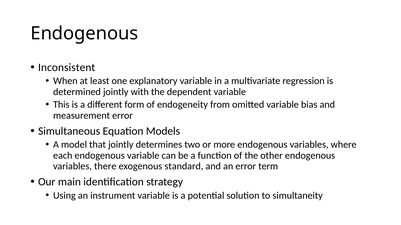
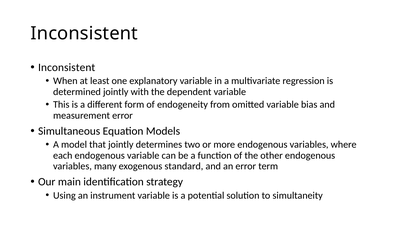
Endogenous: Endogenous -> Inconsistent (84, 34)
there: there -> many (105, 167)
